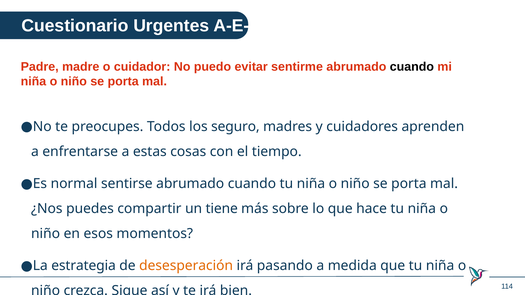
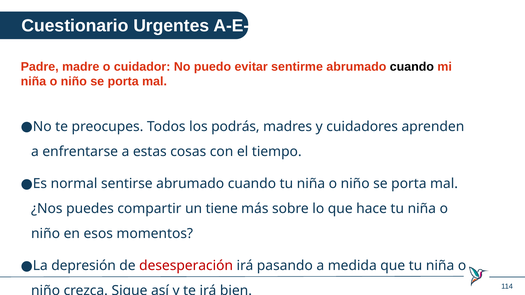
seguro: seguro -> podrás (235, 127)
estrategia: estrategia -> depresión (84, 266)
desesperación colour: orange -> red (186, 266)
